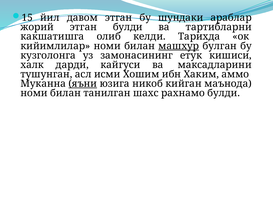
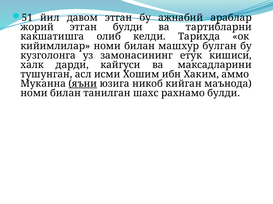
15: 15 -> 51 (27, 18)
шундаки: шундаки -> ажнабий (181, 18)
машхур underline: present -> none (179, 46)
